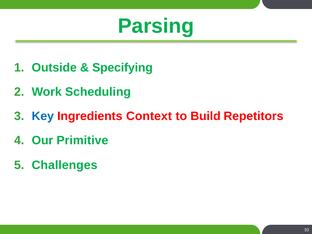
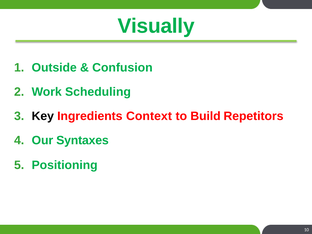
Parsing: Parsing -> Visually (156, 26)
Specifying: Specifying -> Confusion (122, 68)
Key colour: blue -> black (43, 116)
Primitive: Primitive -> Syntaxes (82, 140)
Challenges: Challenges -> Positioning (65, 165)
